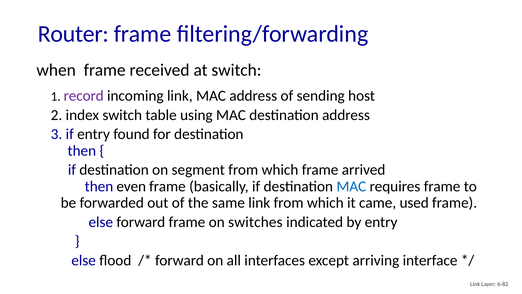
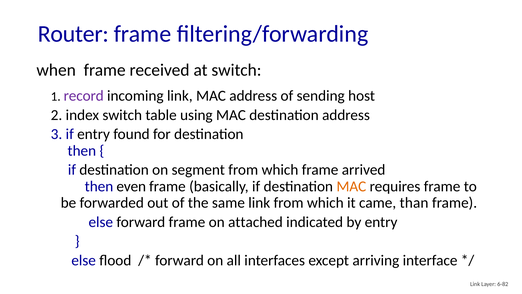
MAC colour: blue -> orange (351, 186)
used: used -> than (414, 203)
switches: switches -> attached (255, 222)
